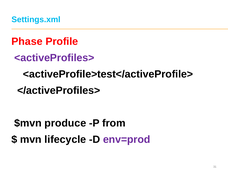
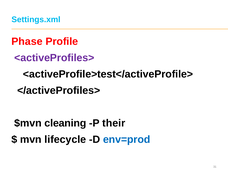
produce: produce -> cleaning (65, 123)
from: from -> their (114, 123)
env=prod colour: purple -> blue (127, 139)
